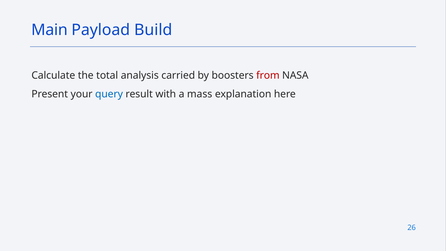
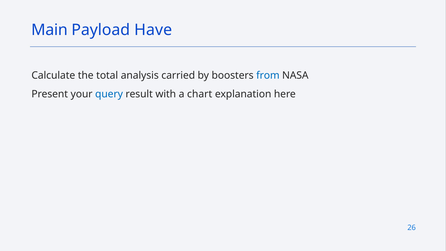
Build: Build -> Have (153, 30)
from colour: red -> blue (268, 75)
mass: mass -> chart (200, 94)
